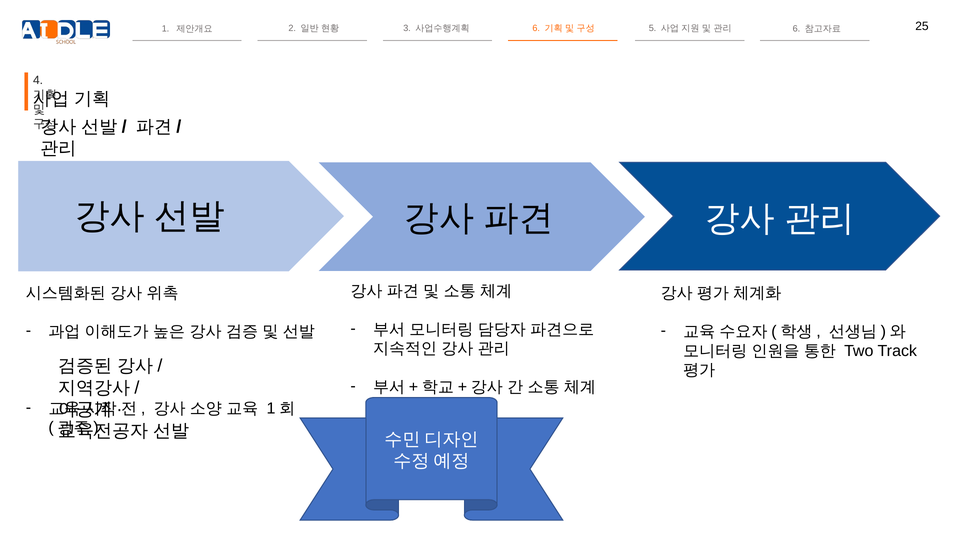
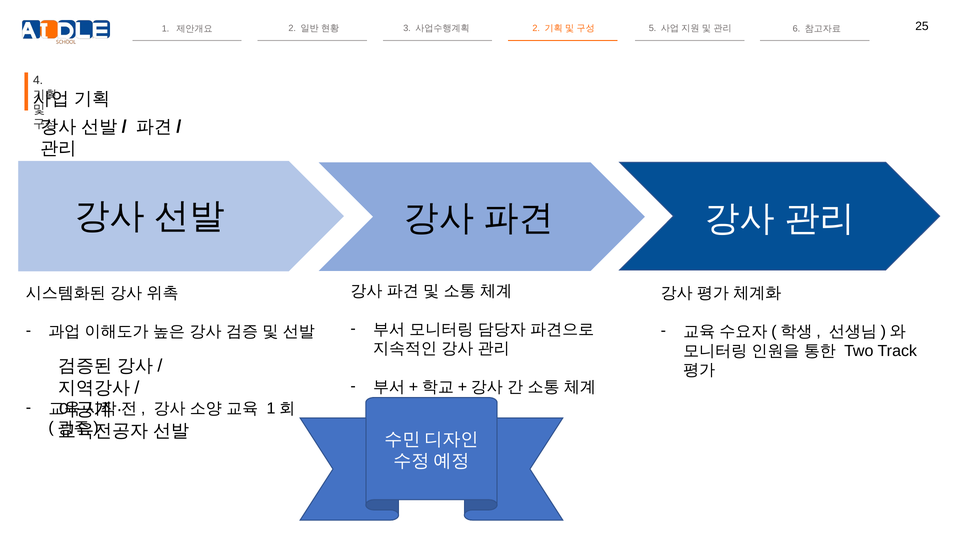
6: 6 -> 2 (536, 28)
